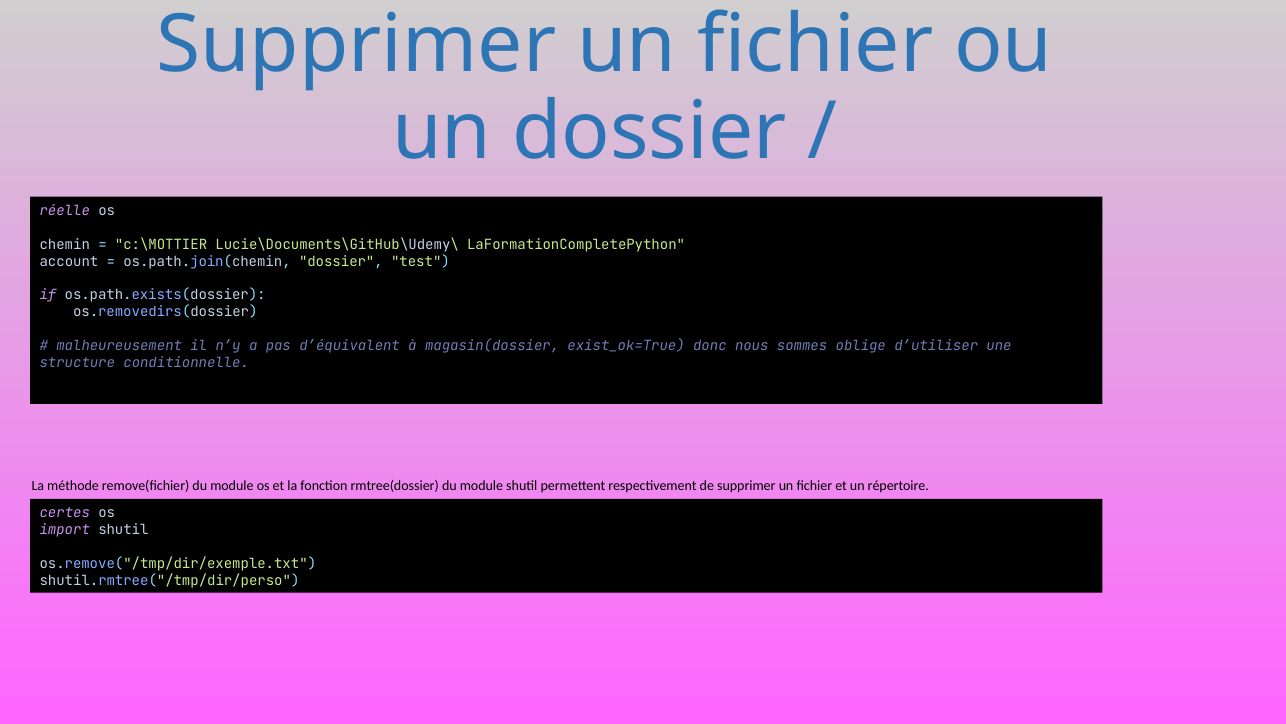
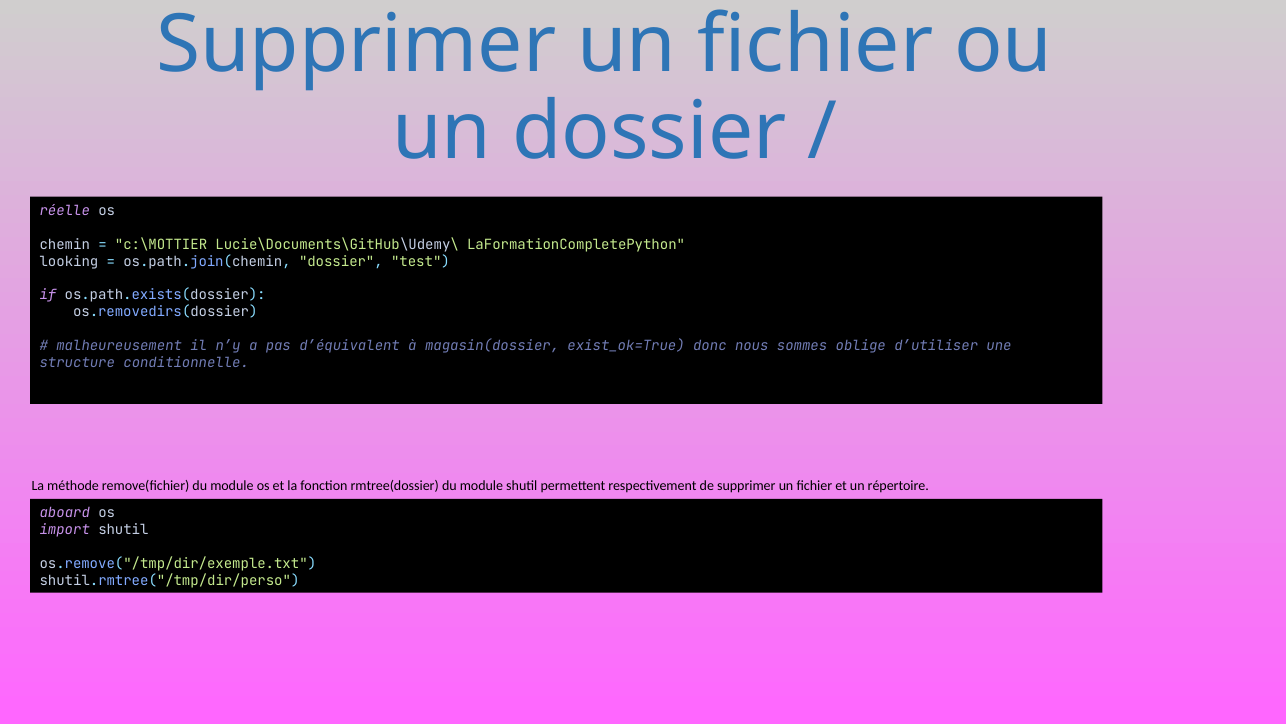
account: account -> looking (69, 261)
certes: certes -> aboard (65, 513)
